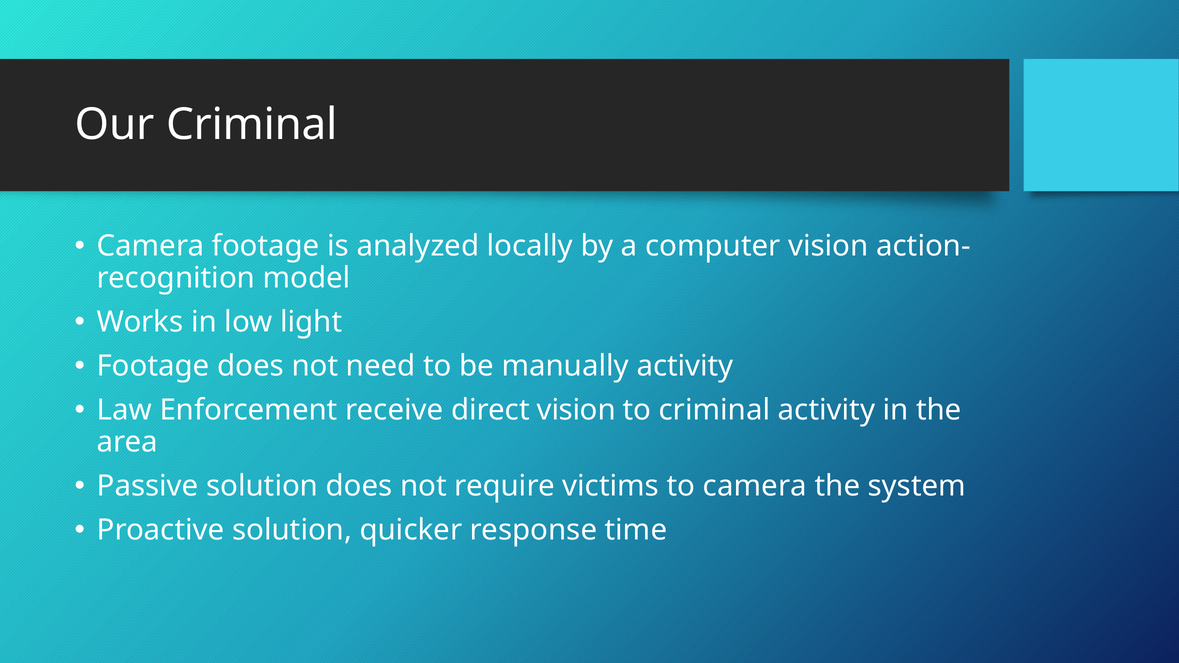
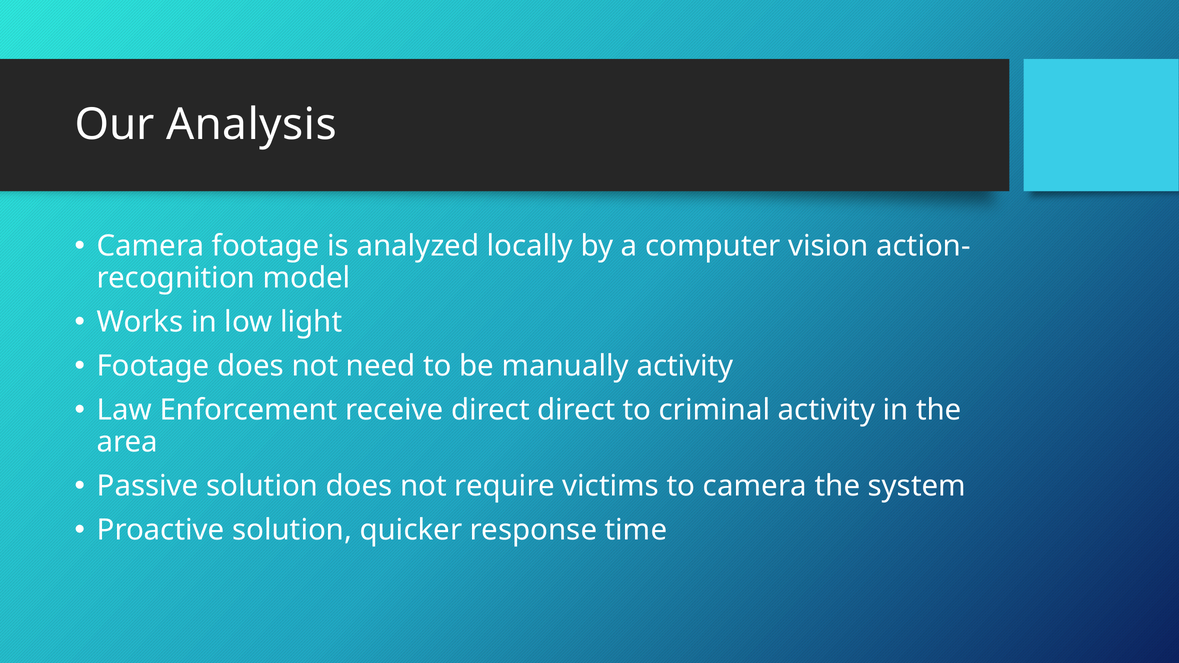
Our Criminal: Criminal -> Analysis (252, 125)
direct vision: vision -> direct (576, 410)
